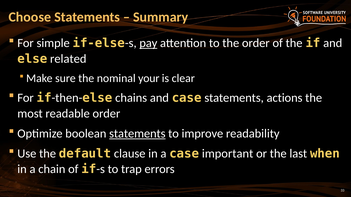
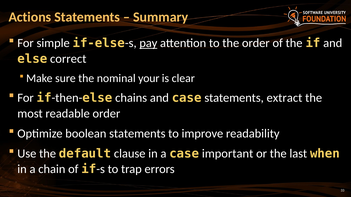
Choose: Choose -> Actions (30, 17)
related: related -> correct (68, 59)
actions: actions -> extract (284, 98)
statements underline: present -> none (137, 134)
